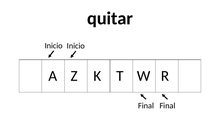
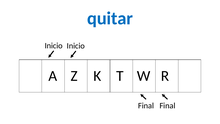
quitar colour: black -> blue (110, 18)
